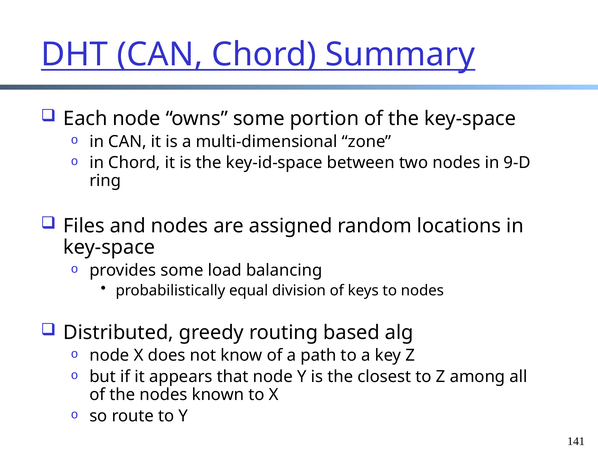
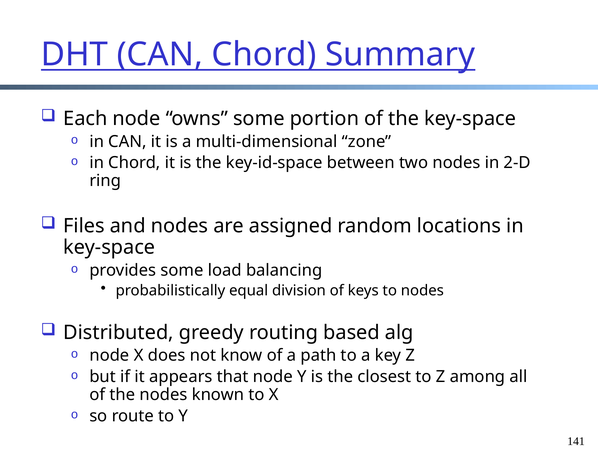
9-D: 9-D -> 2-D (517, 163)
